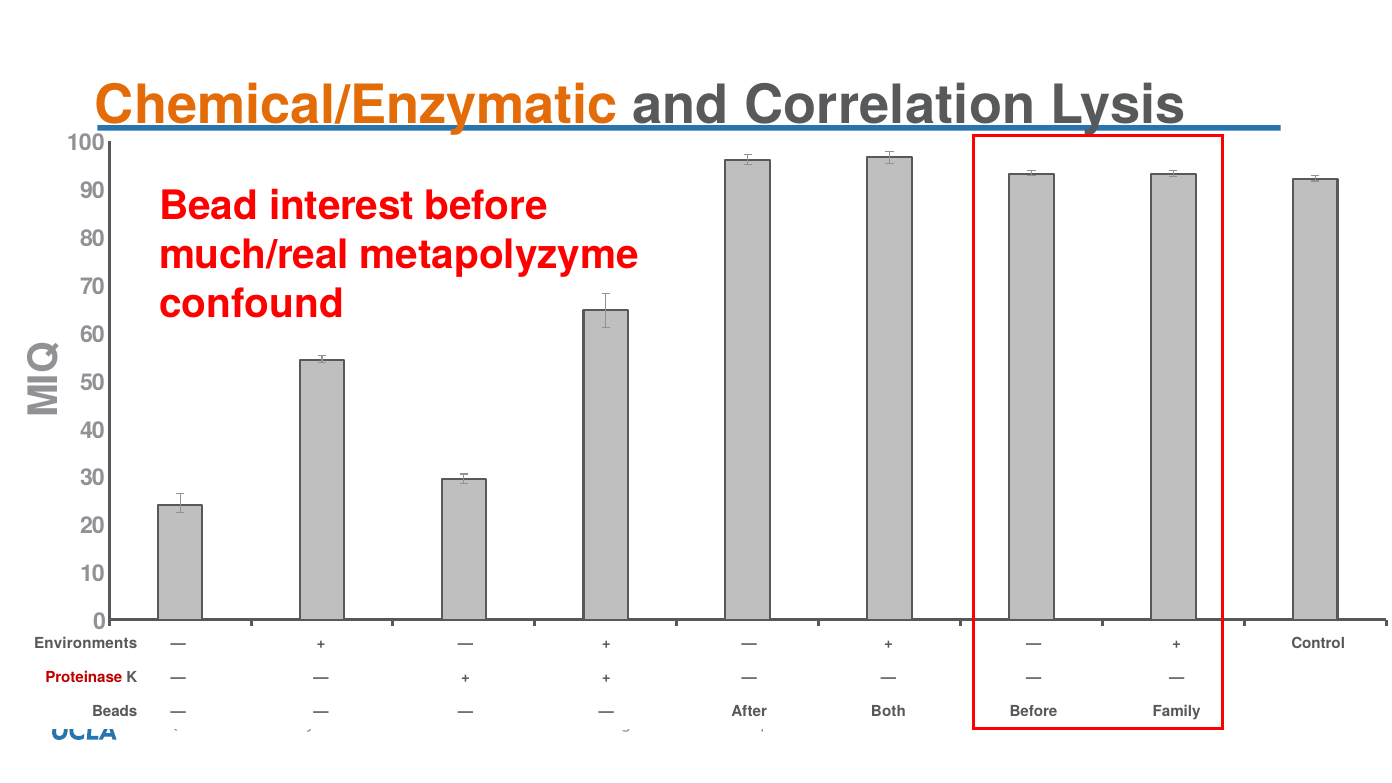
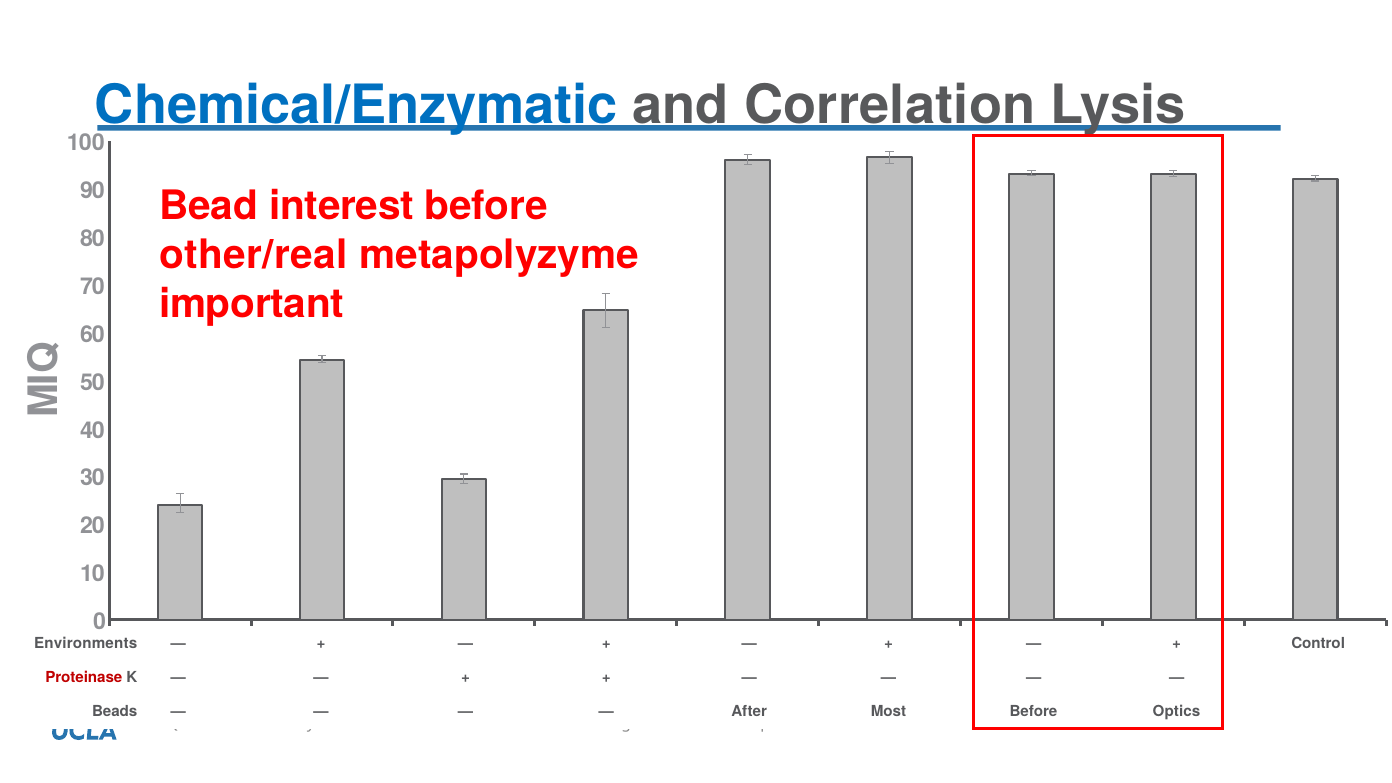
Chemical/Enzymatic colour: orange -> blue (356, 106)
much/real: much/real -> other/real (254, 255)
confound: confound -> important (252, 304)
Both: Both -> Most (889, 712)
Family: Family -> Optics (1176, 712)
